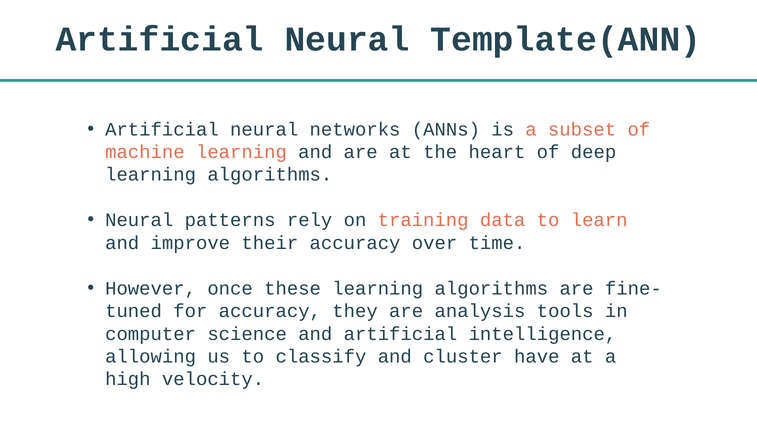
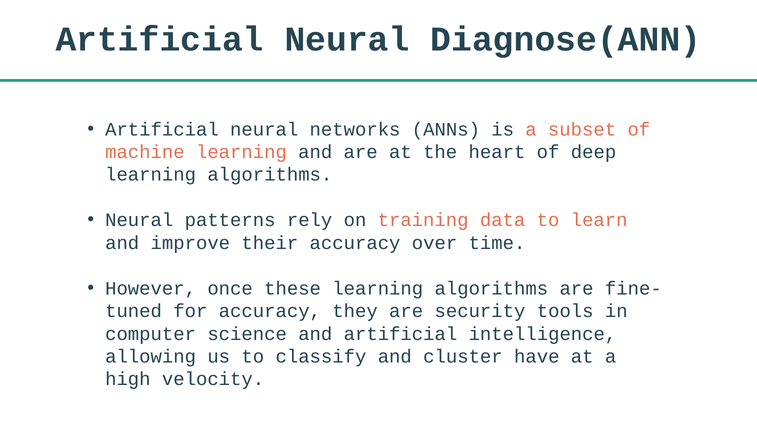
Template(ANN: Template(ANN -> Diagnose(ANN (566, 39)
analysis: analysis -> security (480, 311)
